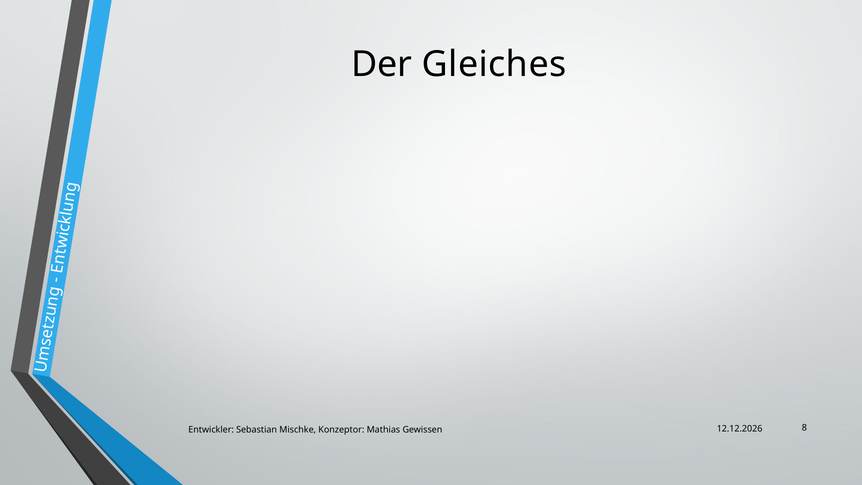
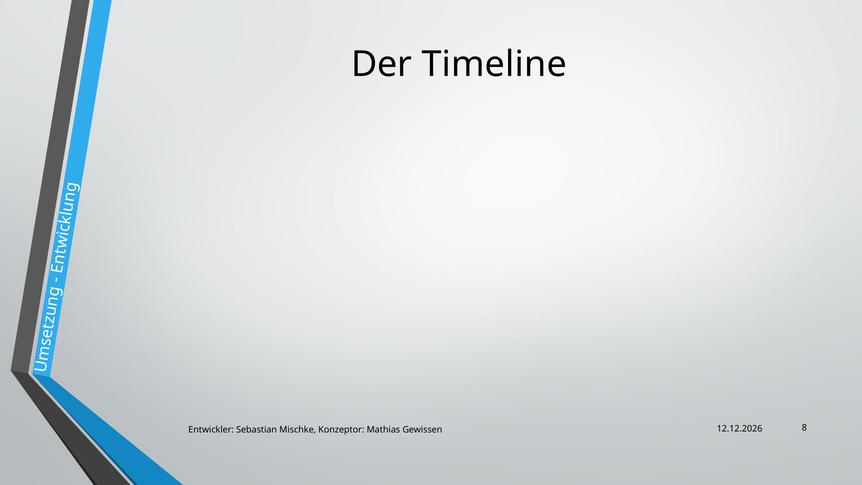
Gleiches: Gleiches -> Timeline (494, 64)
